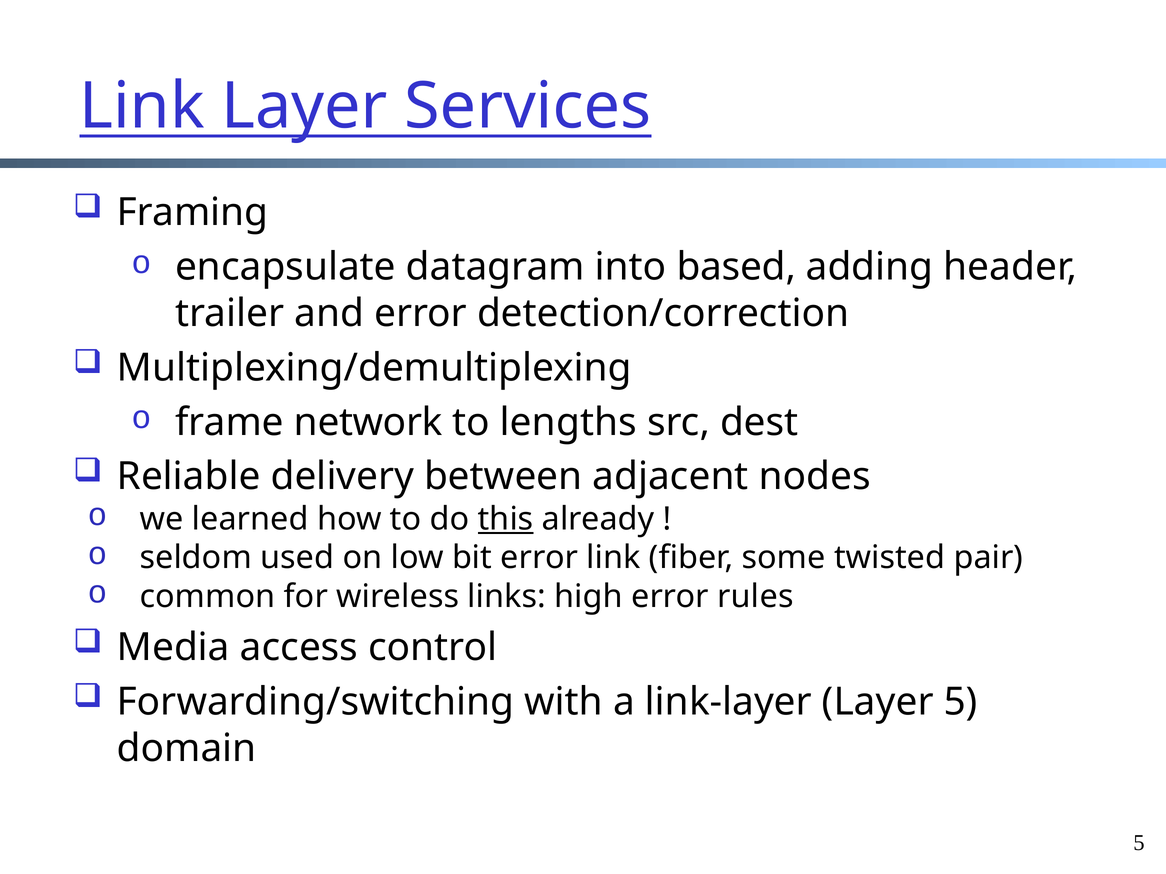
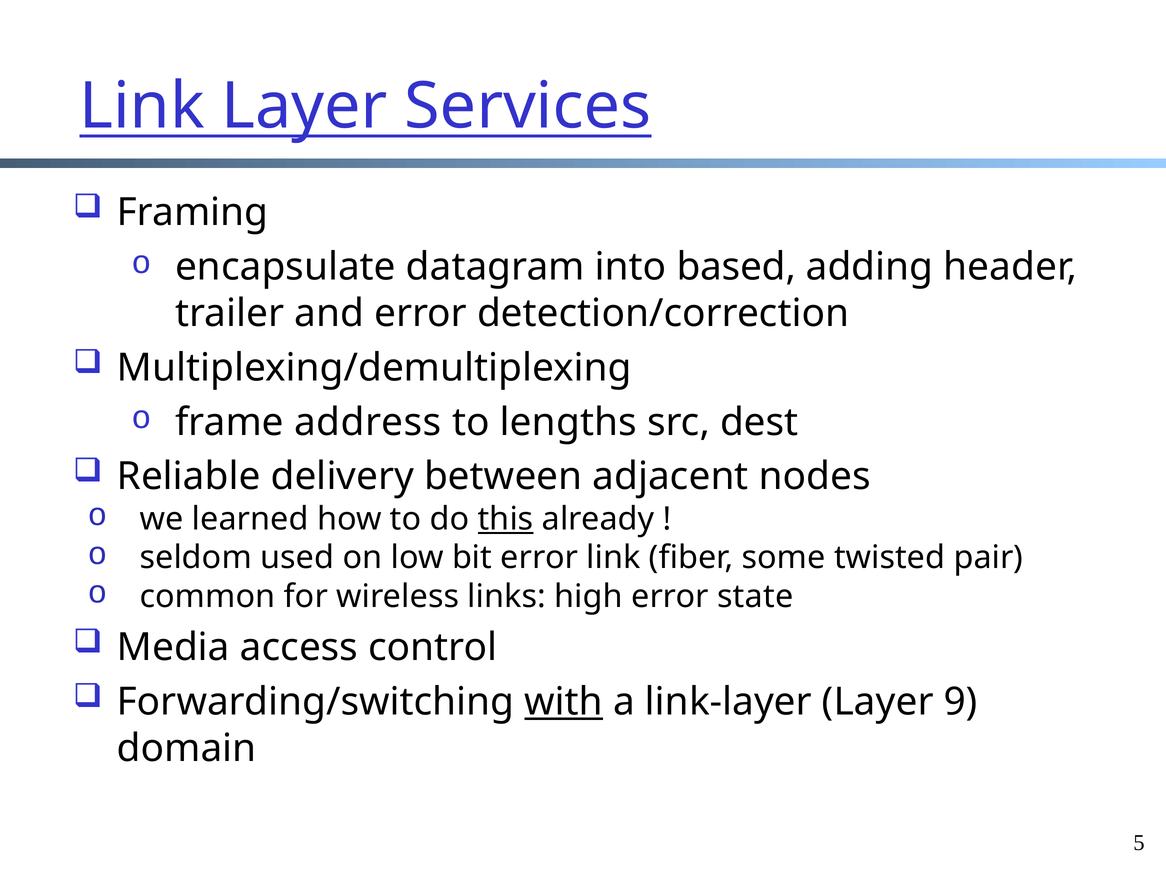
network: network -> address (368, 423)
rules: rules -> state (755, 597)
with underline: none -> present (564, 702)
Layer 5: 5 -> 9 (961, 702)
